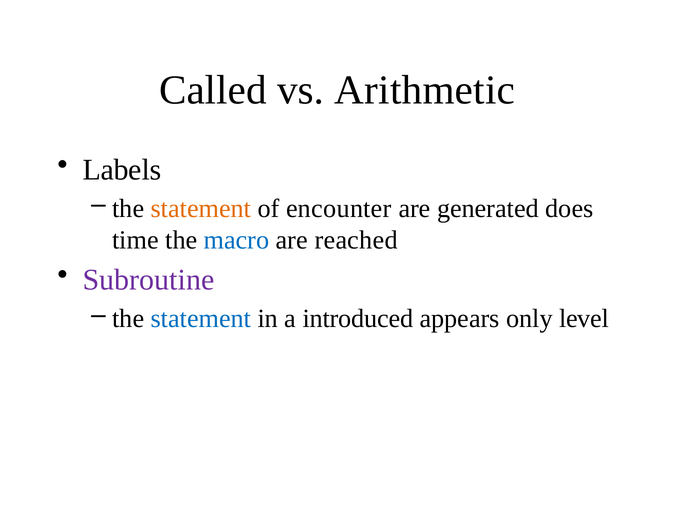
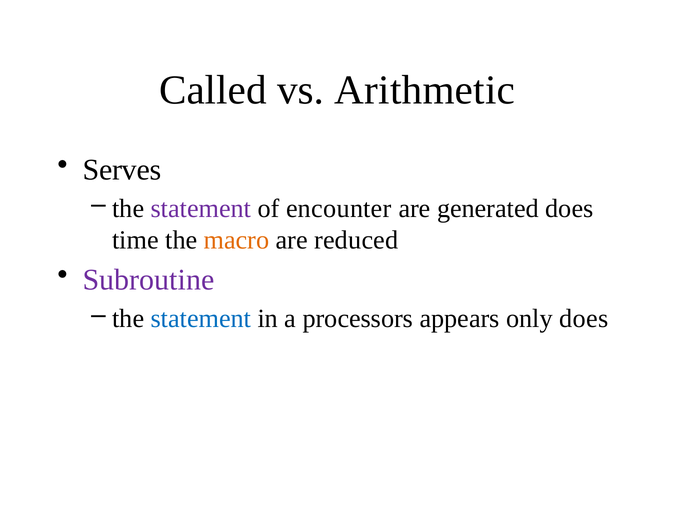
Labels: Labels -> Serves (122, 170)
statement colour: orange -> purple (201, 208)
macro colour: blue -> orange (236, 240)
reached: reached -> reduced (356, 240)
introduced: introduced -> processors (358, 319)
only level: level -> does (584, 319)
